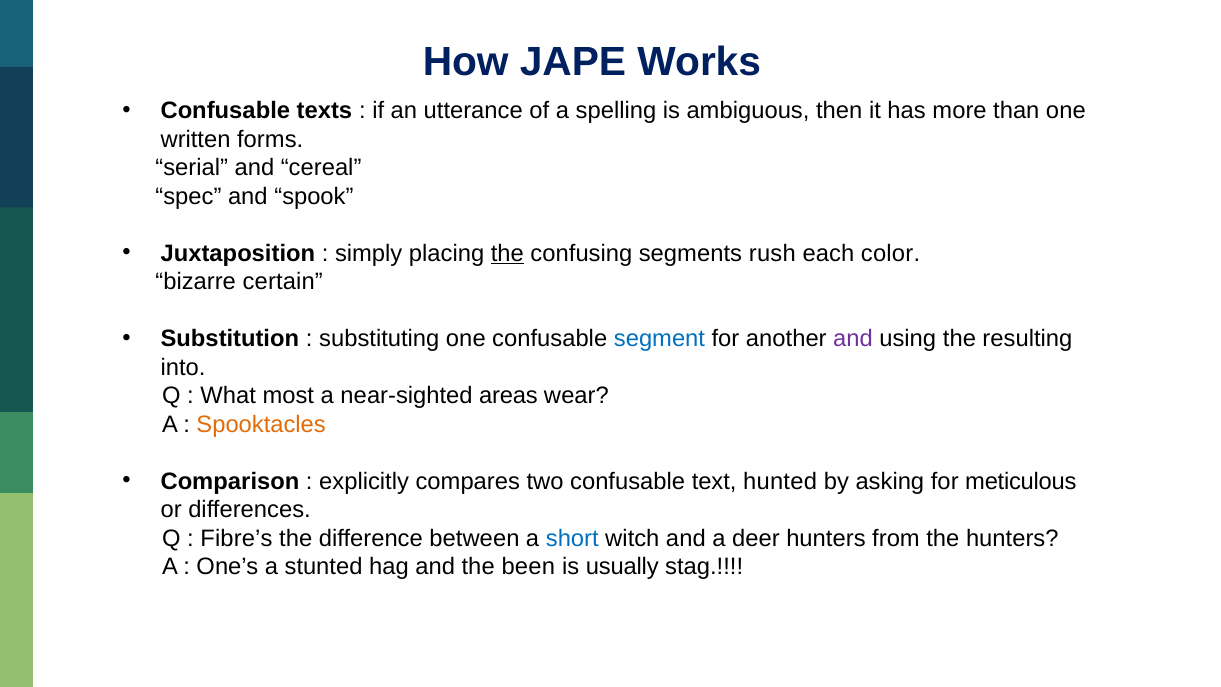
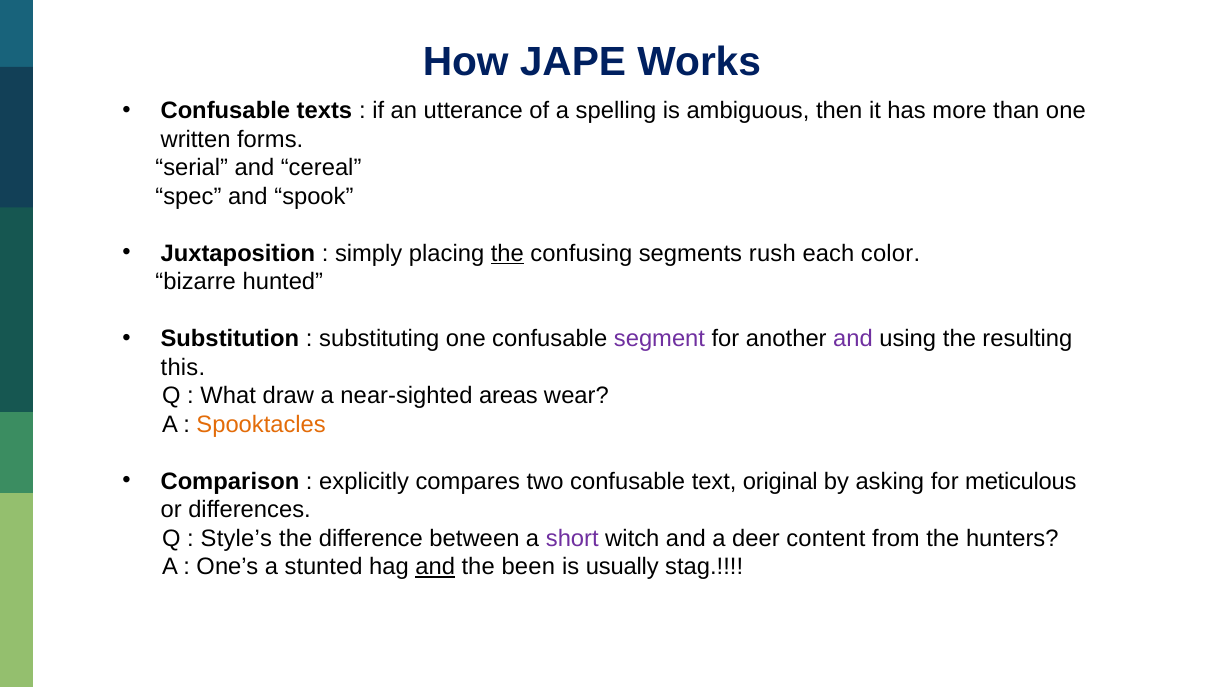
certain: certain -> hunted (283, 282)
segment colour: blue -> purple (659, 339)
into: into -> this (183, 367)
most: most -> draw (288, 396)
hunted: hunted -> original (780, 481)
Fibre’s: Fibre’s -> Style’s (236, 538)
short colour: blue -> purple (572, 538)
deer hunters: hunters -> content (826, 538)
and underline: none -> present (435, 567)
